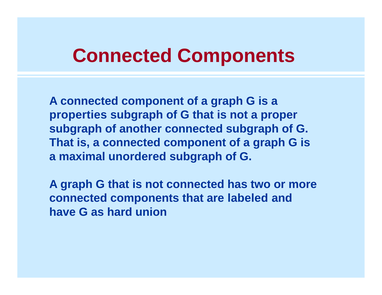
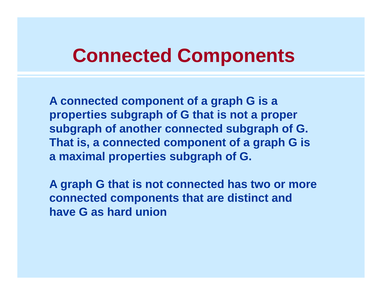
maximal unordered: unordered -> properties (137, 157)
labeled: labeled -> distinct (248, 198)
